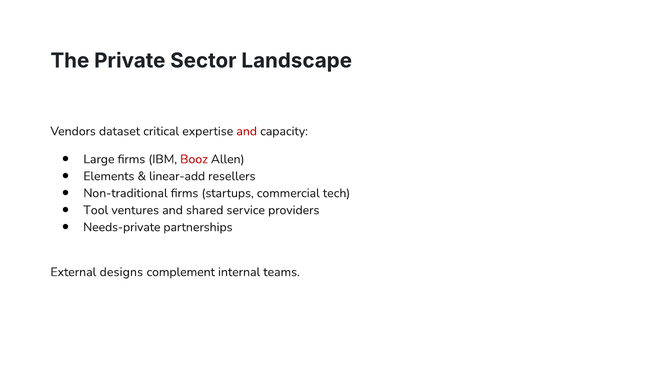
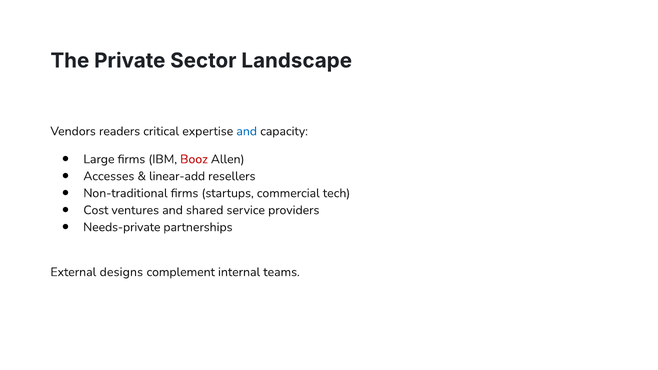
dataset: dataset -> readers (120, 131)
and colour: red -> blue (247, 131)
Elements: Elements -> Accesses (109, 176)
Tool: Tool -> Cost (96, 210)
